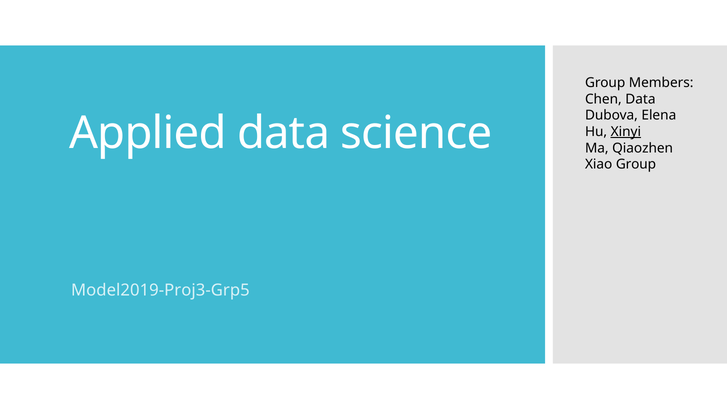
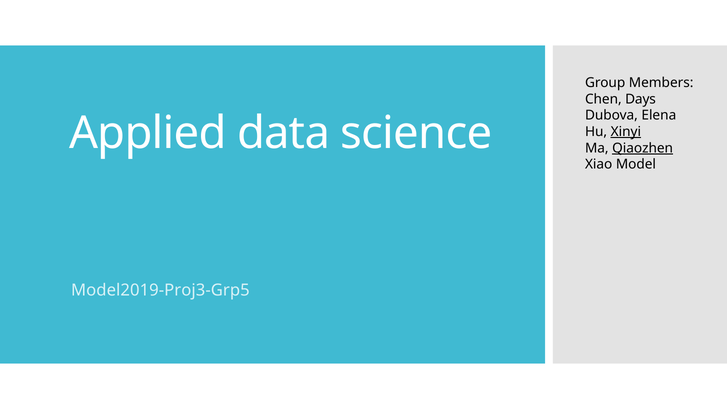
Chen Data: Data -> Days (641, 99)
Qiaozhen underline: none -> present (643, 148)
Xiao Group: Group -> Model (636, 164)
